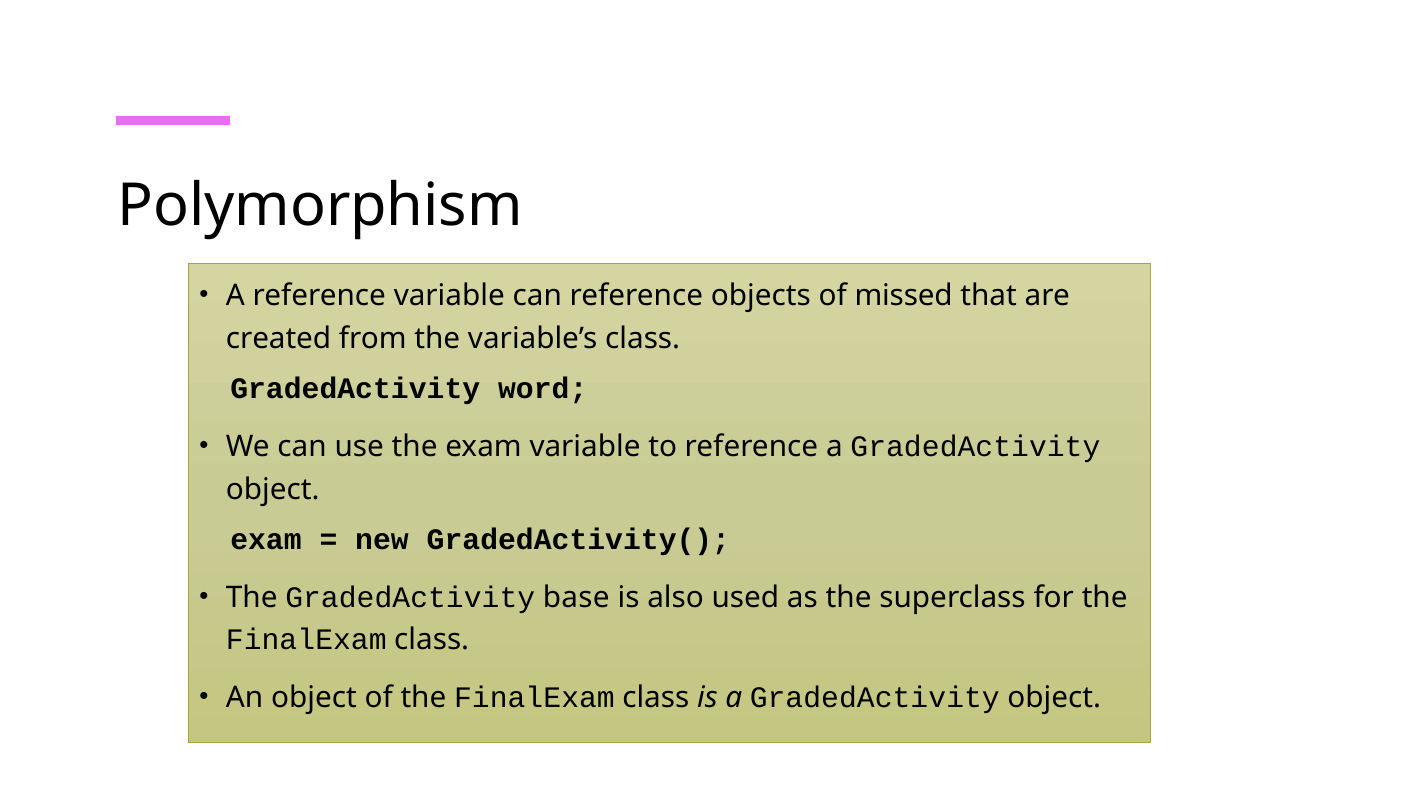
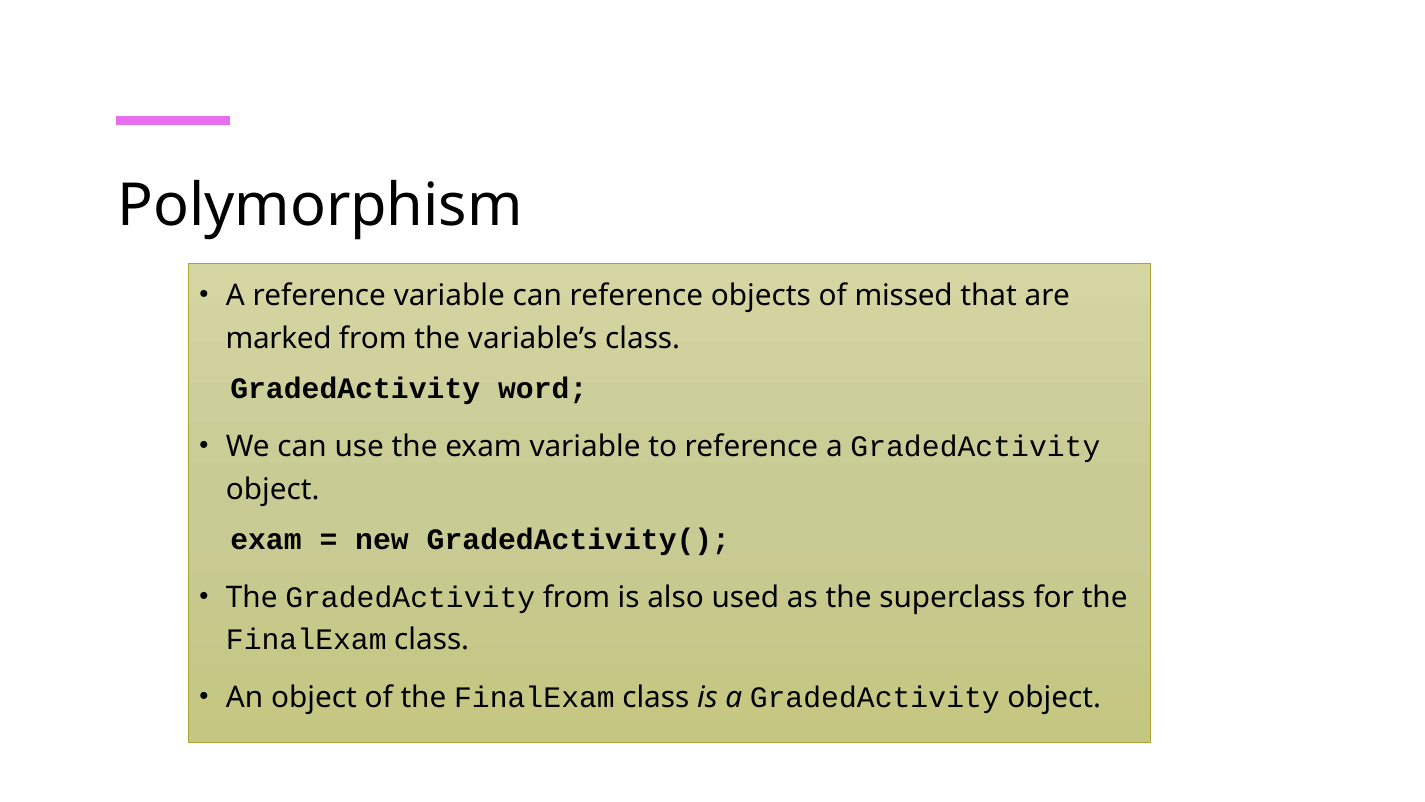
created: created -> marked (279, 338)
GradedActivity base: base -> from (577, 597)
